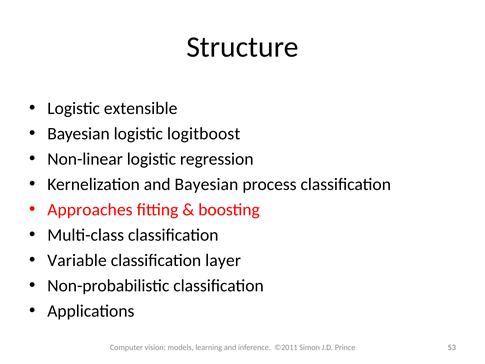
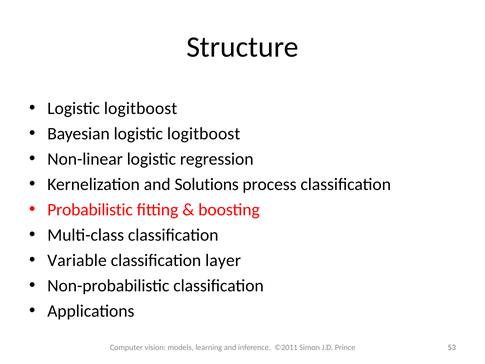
extensible: extensible -> logitboost (141, 108)
and Bayesian: Bayesian -> Solutions (207, 184)
Approaches: Approaches -> Probabilistic (90, 209)
